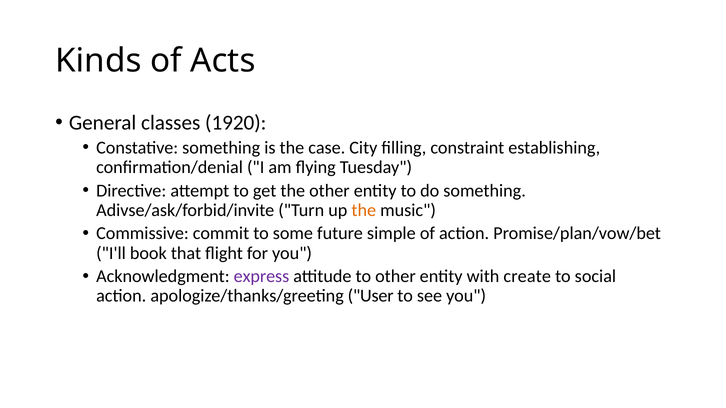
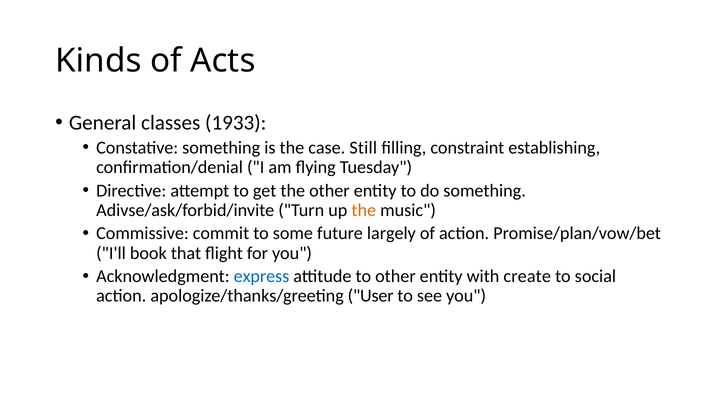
1920: 1920 -> 1933 (236, 123)
City: City -> Still (363, 148)
simple: simple -> largely (391, 234)
express colour: purple -> blue (261, 277)
